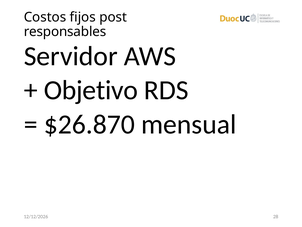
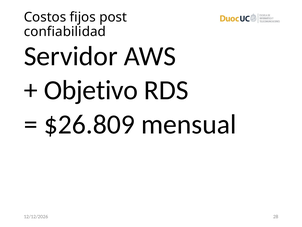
responsables: responsables -> confiabilidad (65, 32)
$26.870: $26.870 -> $26.809 (89, 124)
